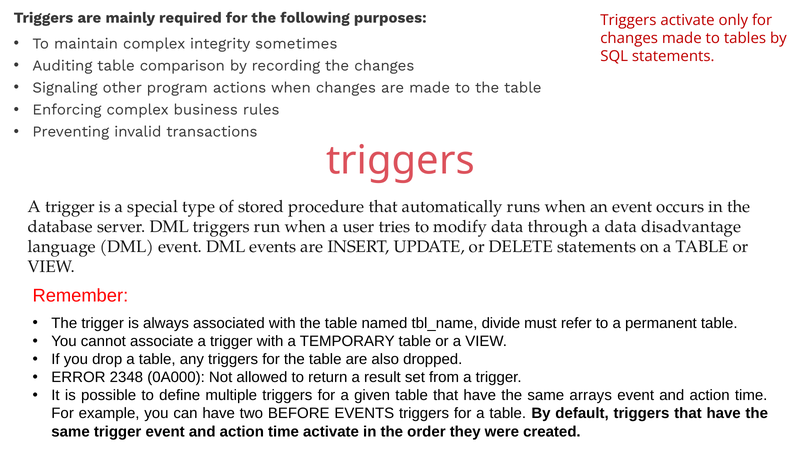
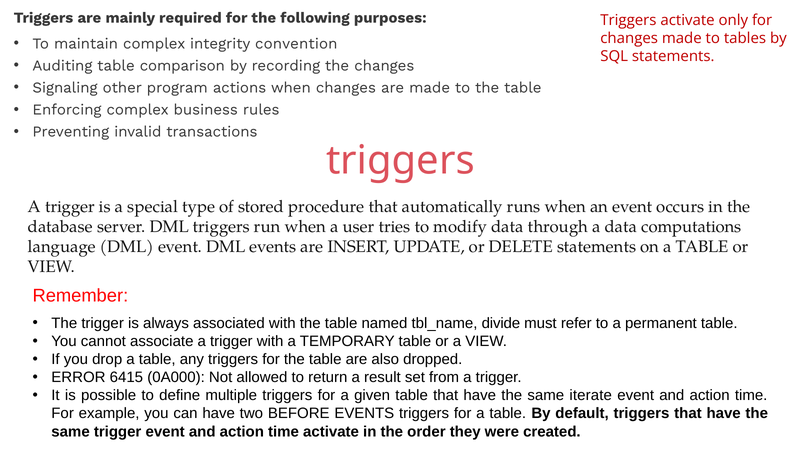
sometimes: sometimes -> convention (296, 44)
disadvantage: disadvantage -> computations (691, 226)
2348: 2348 -> 6415 (126, 377)
arrays: arrays -> iterate (591, 395)
